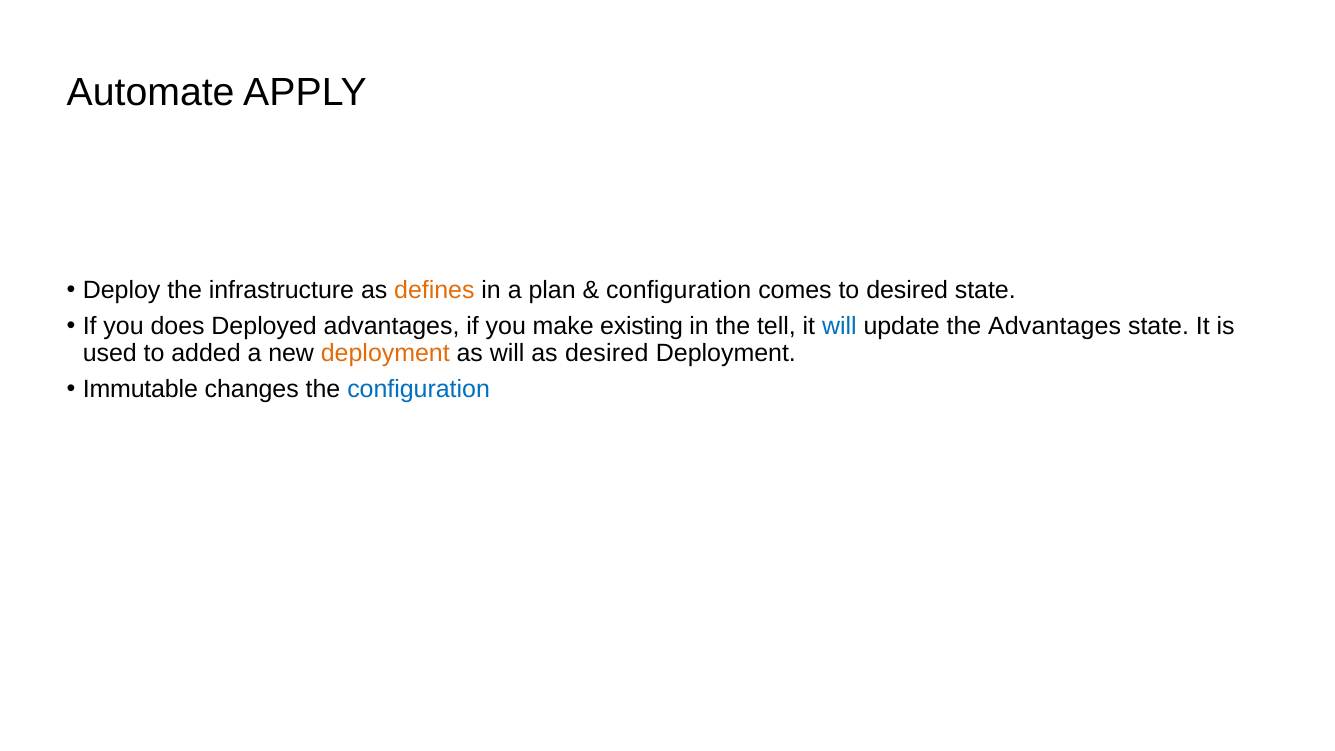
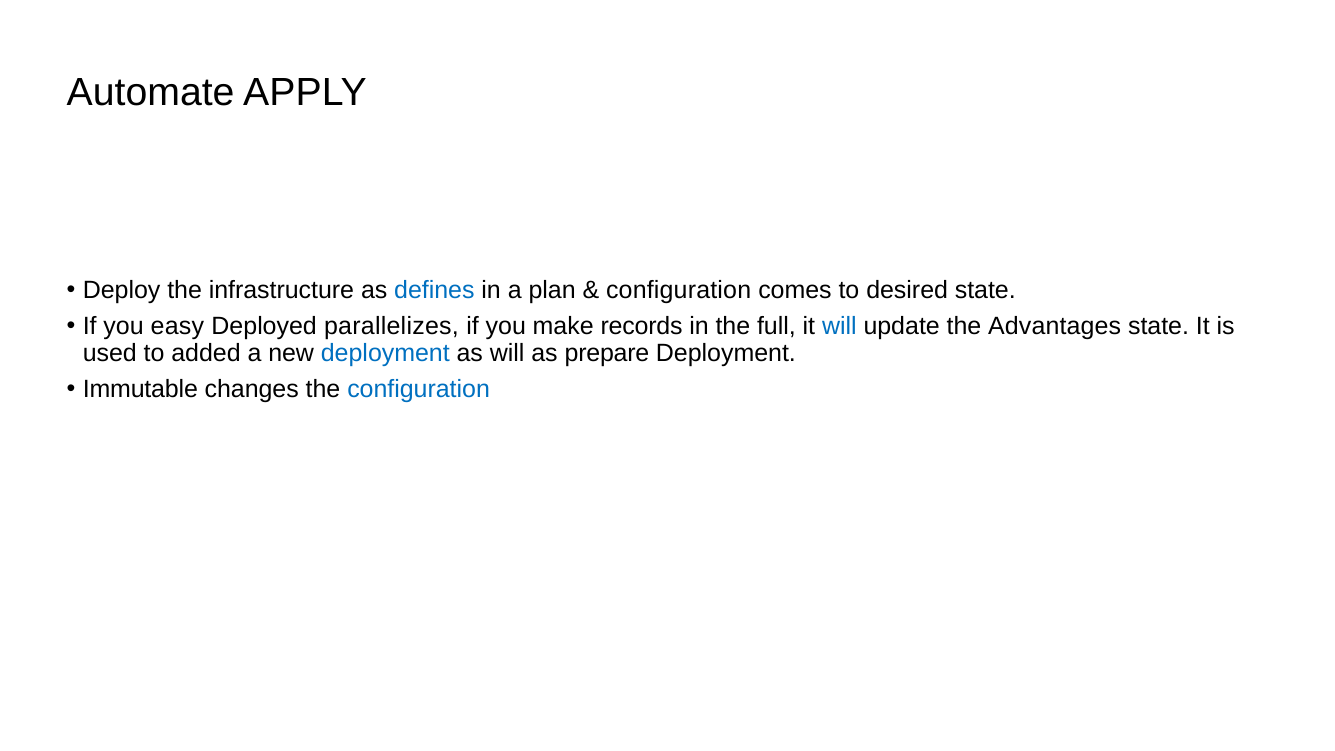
defines colour: orange -> blue (434, 290)
does: does -> easy (177, 326)
Deployed advantages: advantages -> parallelizes (391, 326)
existing: existing -> records (642, 326)
tell: tell -> full (776, 326)
deployment colour: orange -> blue (385, 353)
as desired: desired -> prepare (607, 353)
